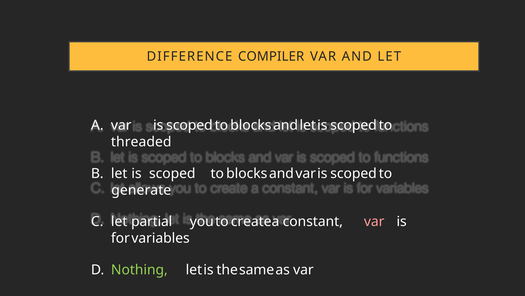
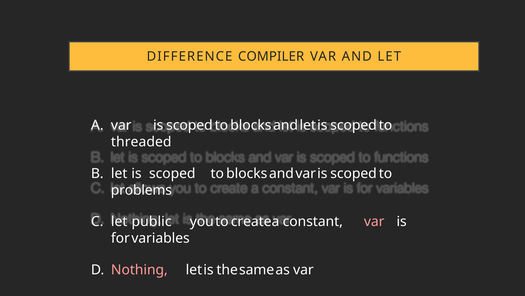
generate: generate -> problems (141, 190)
partial: partial -> public (152, 221)
Nothing colour: light green -> pink (139, 269)
